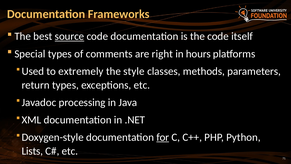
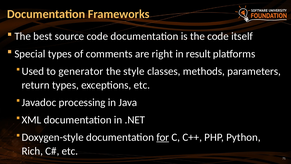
source underline: present -> none (69, 36)
hours: hours -> result (198, 54)
extremely: extremely -> generator (81, 71)
Lists: Lists -> Rich (32, 151)
